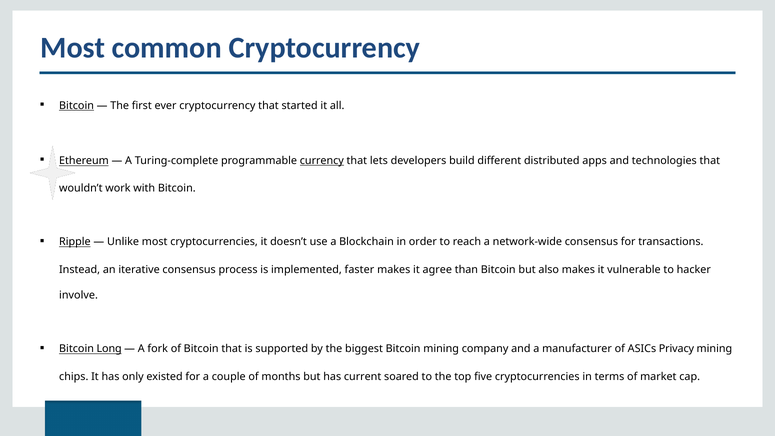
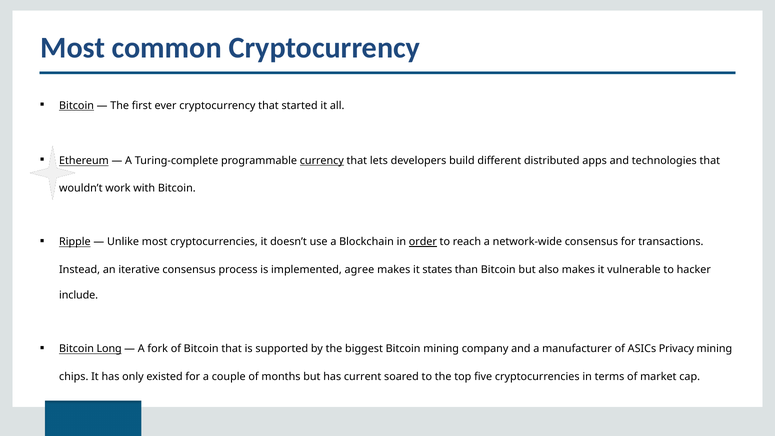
order underline: none -> present (423, 242)
faster: faster -> agree (359, 270)
agree: agree -> states (437, 270)
involve: involve -> include (79, 295)
